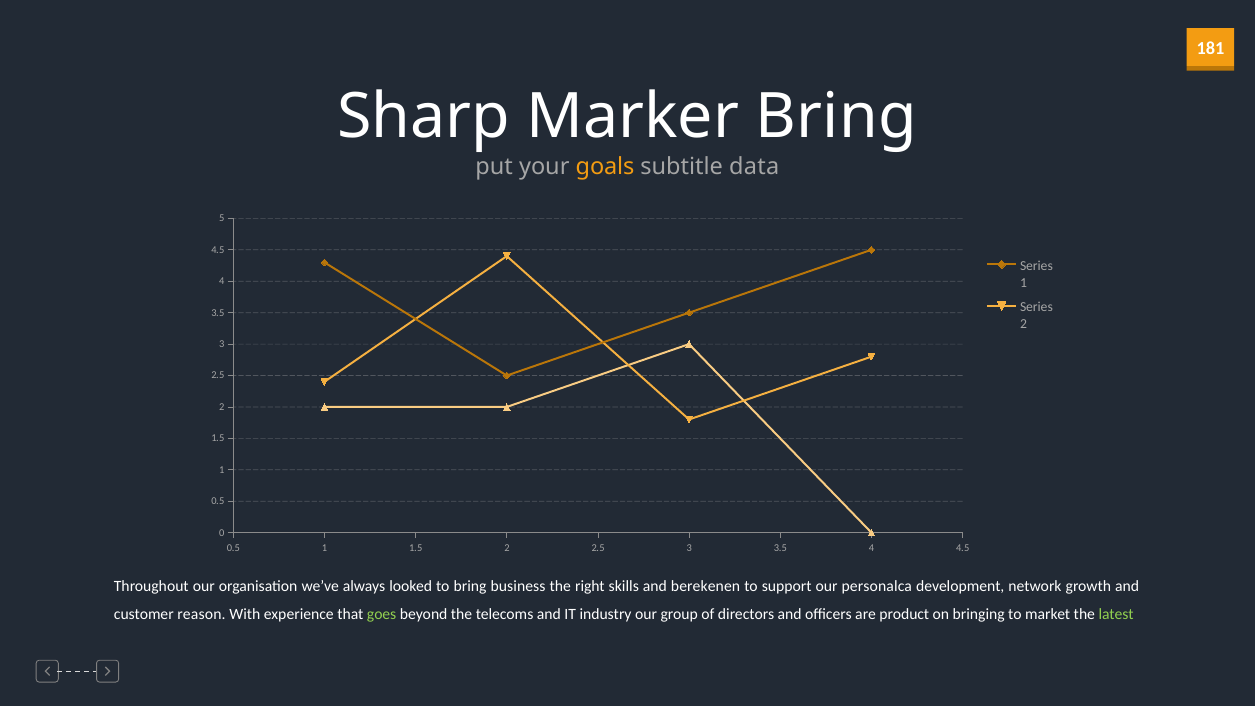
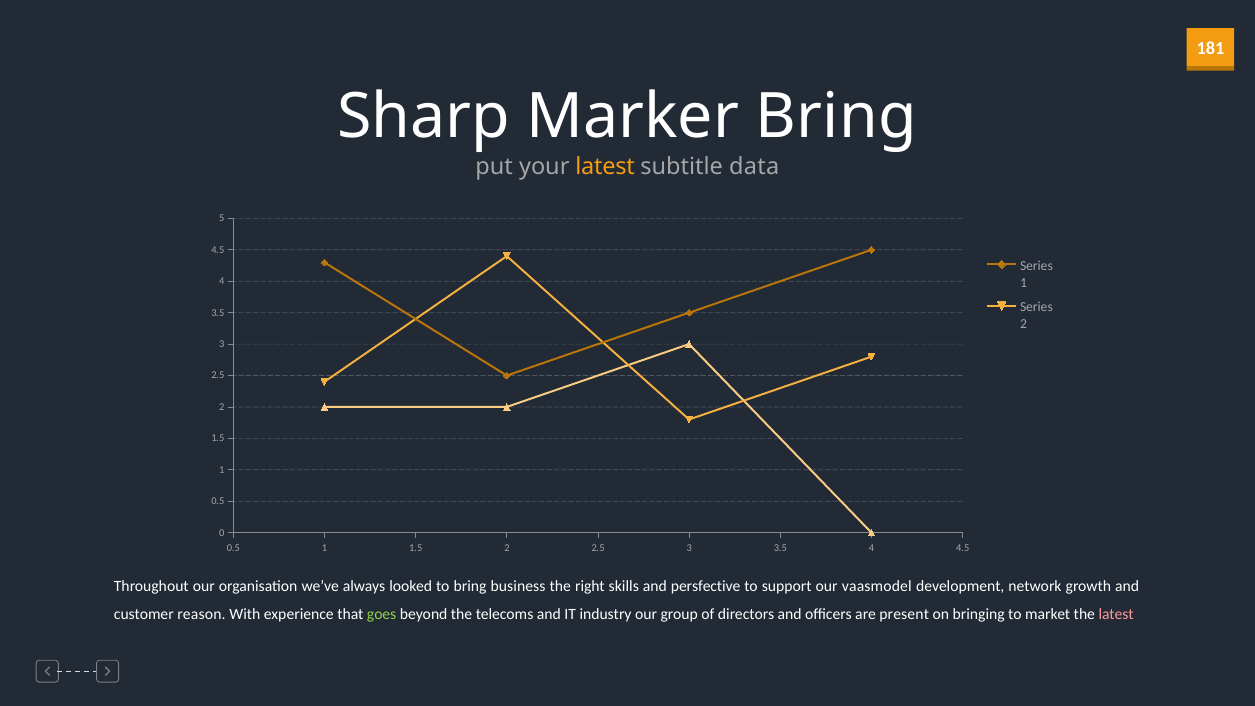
your goals: goals -> latest (605, 166)
berekenen: berekenen -> persfective (706, 586)
personalca: personalca -> vaasmodel (877, 586)
product: product -> present (904, 615)
latest colour: light green -> pink (1116, 615)
